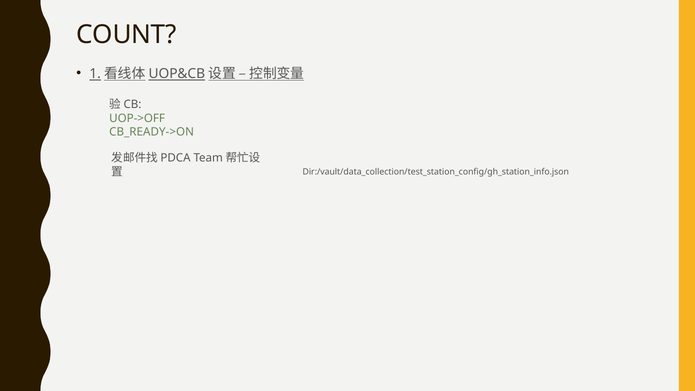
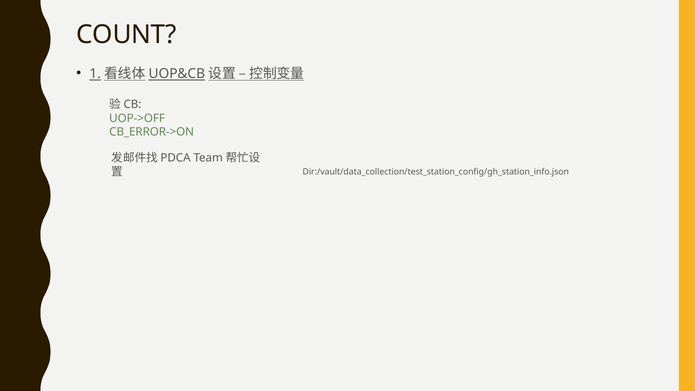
CB_READY->ON: CB_READY->ON -> CB_ERROR->ON (152, 132)
